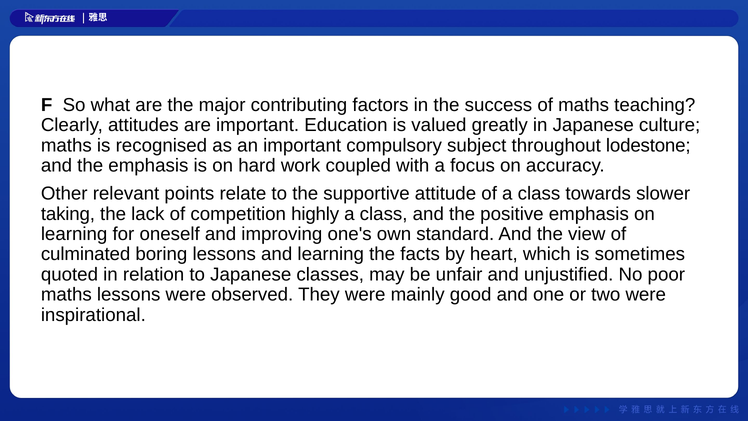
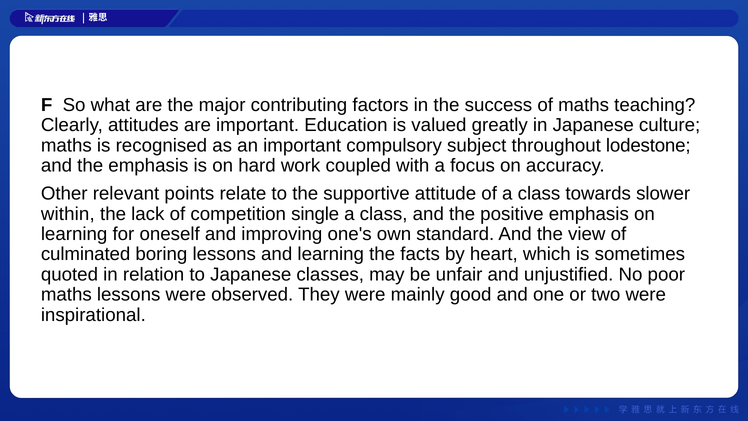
taking: taking -> within (68, 214)
highly: highly -> single (315, 214)
